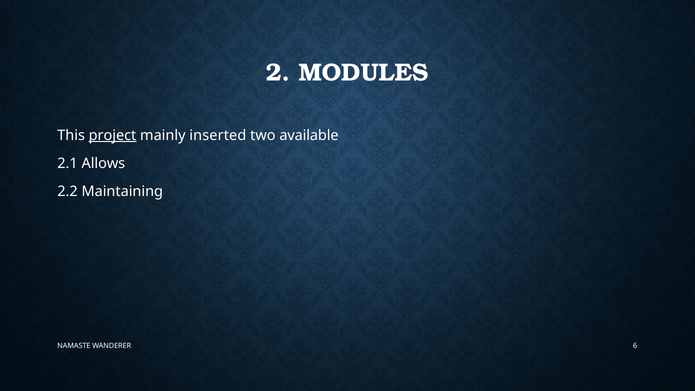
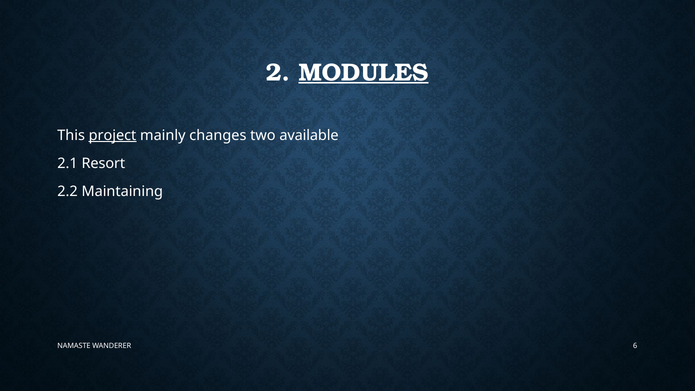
MODULES underline: none -> present (364, 72)
inserted: inserted -> changes (218, 135)
Allows: Allows -> Resort (103, 163)
